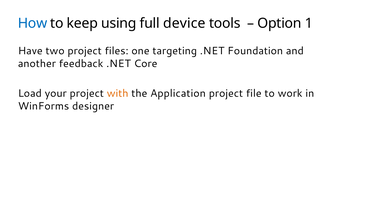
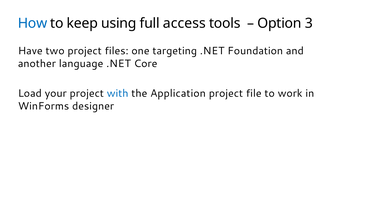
device: device -> access (184, 23)
1: 1 -> 3 (309, 23)
feedback: feedback -> language (81, 64)
with colour: orange -> blue (118, 93)
